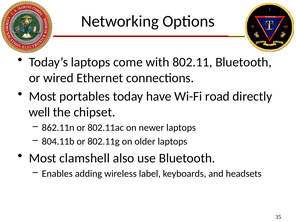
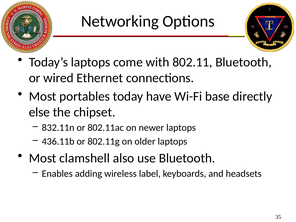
road: road -> base (217, 96)
well: well -> else (39, 112)
862.11n: 862.11n -> 832.11n (58, 128)
804.11b: 804.11b -> 436.11b (58, 141)
